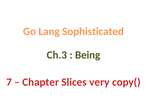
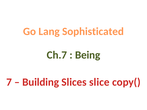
Ch.3: Ch.3 -> Ch.7 (57, 55)
Chapter: Chapter -> Building (41, 82)
very: very -> slice (99, 82)
